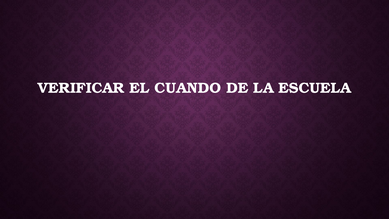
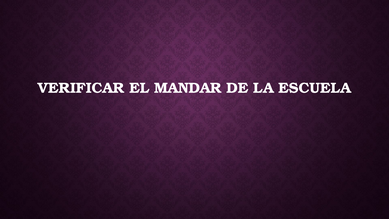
CUANDO: CUANDO -> MANDAR (188, 88)
